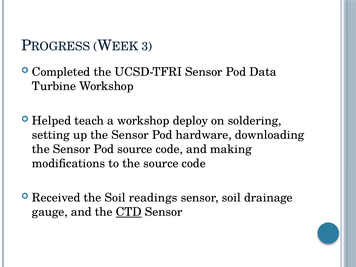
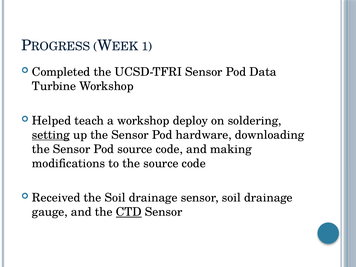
3: 3 -> 1 (147, 47)
setting underline: none -> present (51, 135)
the Soil readings: readings -> drainage (153, 198)
